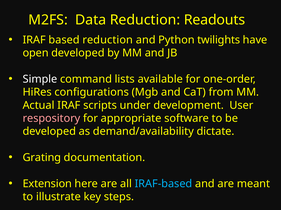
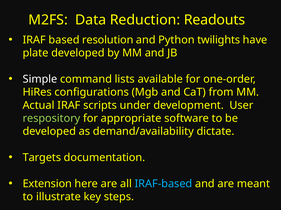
based reduction: reduction -> resolution (108, 40)
open: open -> plate (36, 53)
respository colour: pink -> light green (51, 119)
Grating: Grating -> Targets (42, 158)
